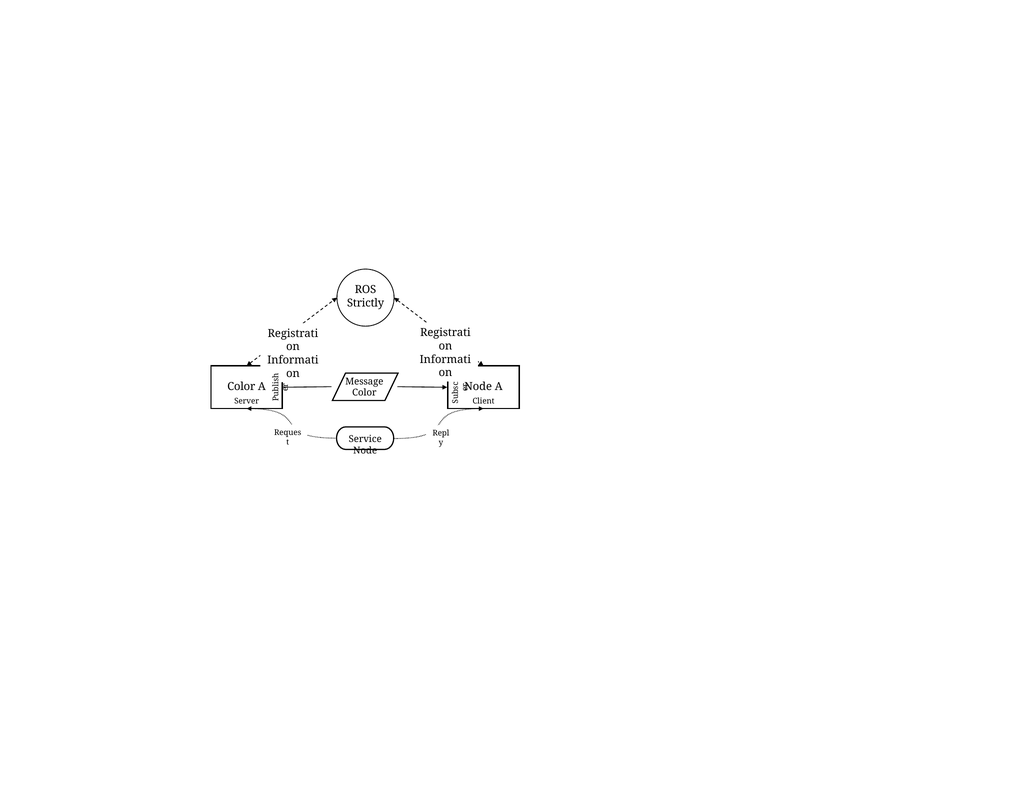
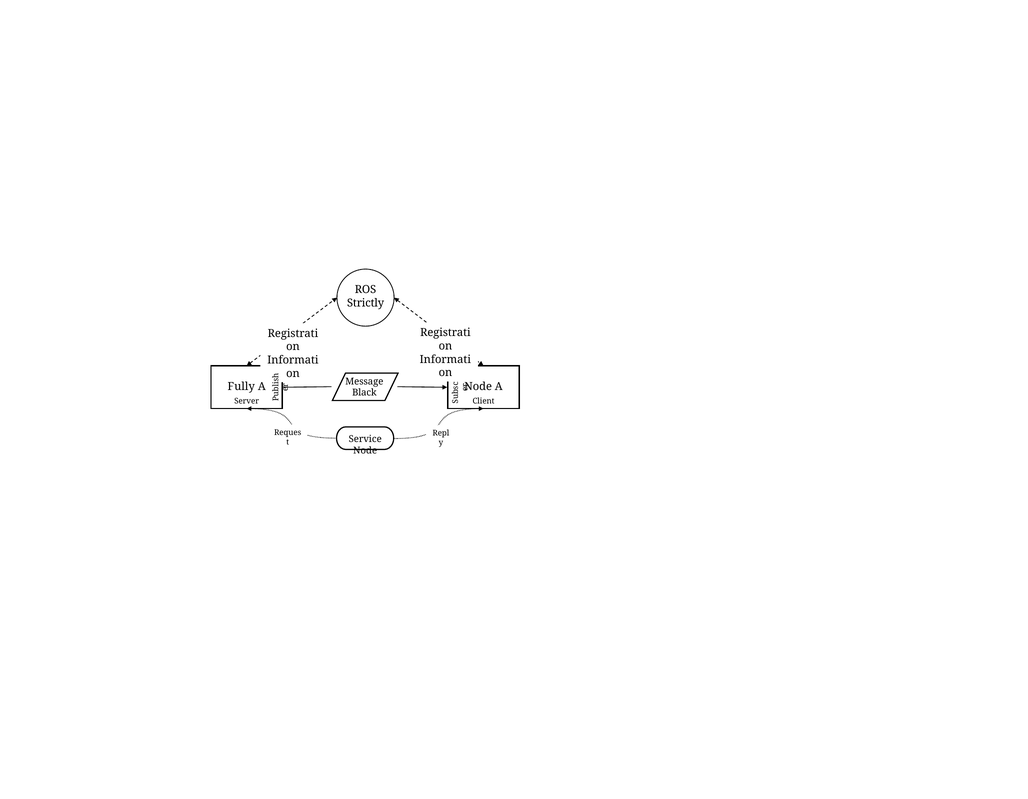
Color: Color -> Fully (241, 387)
Color: Color -> Black (364, 393)
